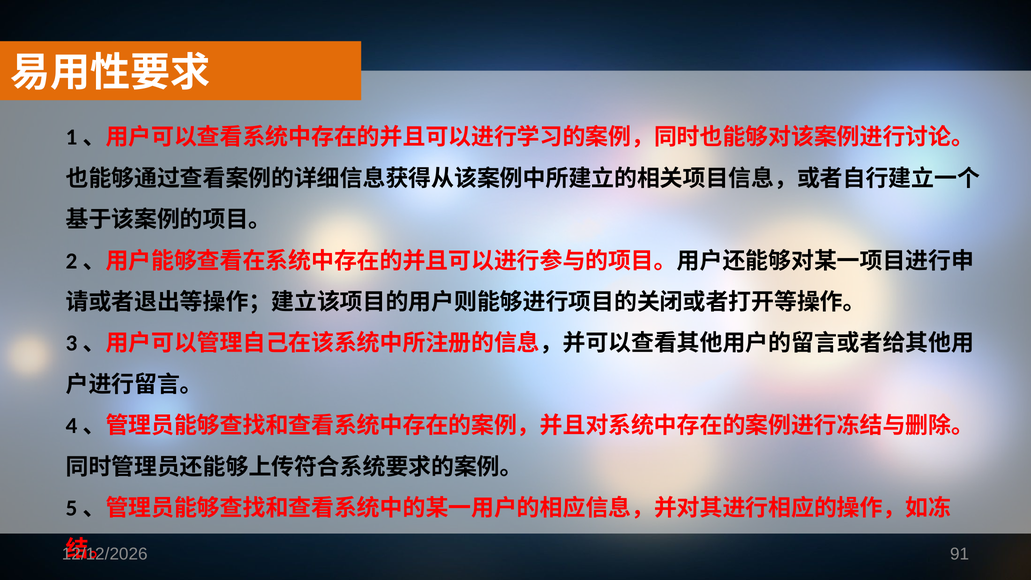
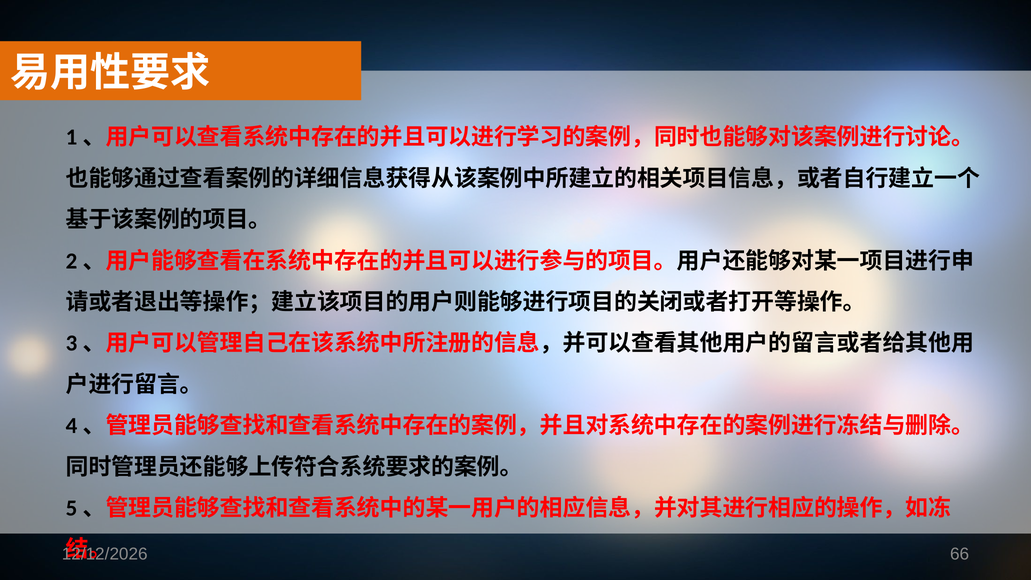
91: 91 -> 66 (960, 554)
